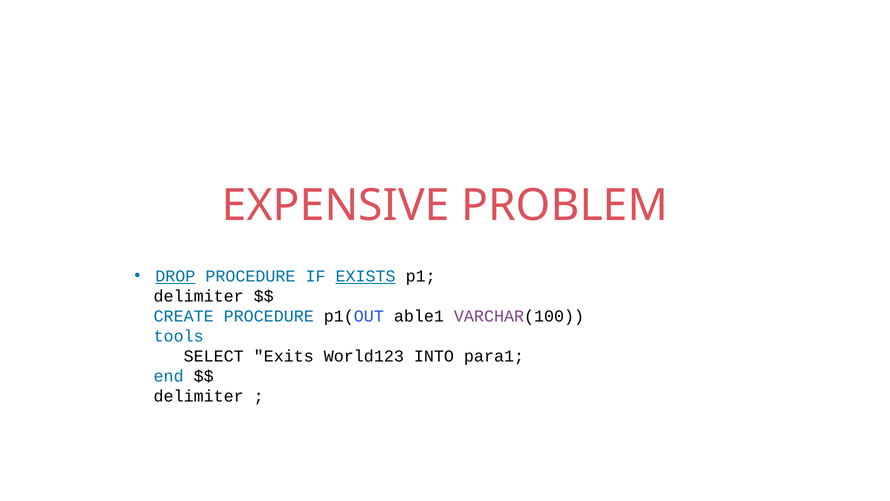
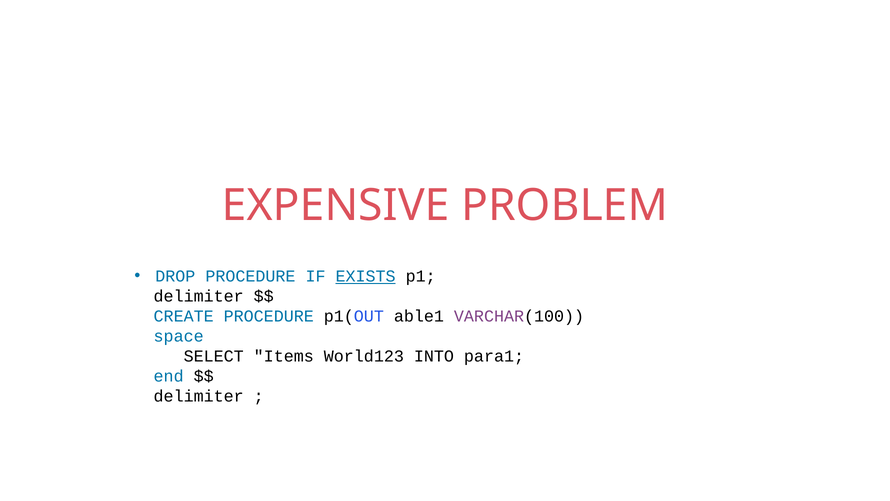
DROP underline: present -> none (175, 276)
tools: tools -> space (179, 336)
Exits: Exits -> Items (284, 356)
